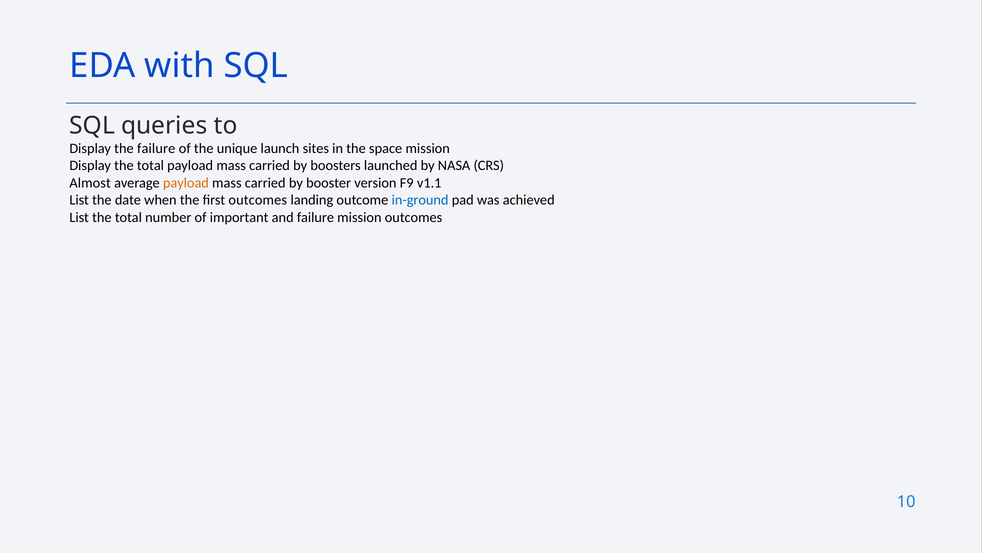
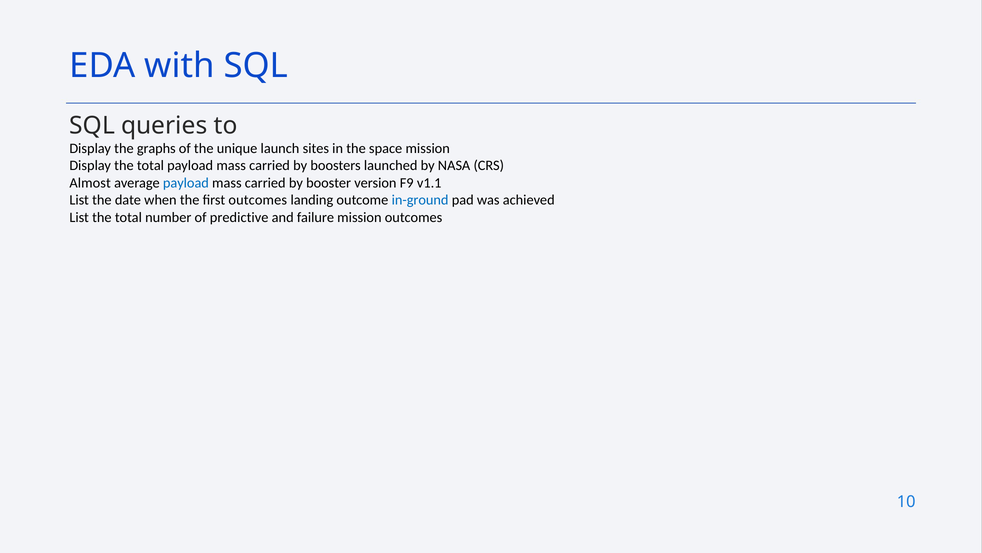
the failure: failure -> graphs (156, 148)
payload colour: orange -> blue (186, 183)
important: important -> predictive (239, 217)
